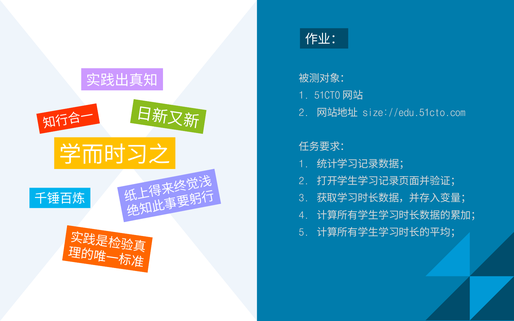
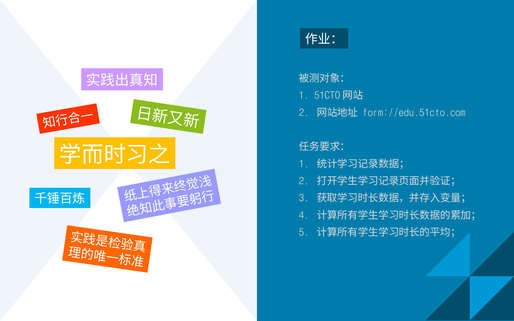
size://edu.51cto.com: size://edu.51cto.com -> form://edu.51cto.com (414, 113)
